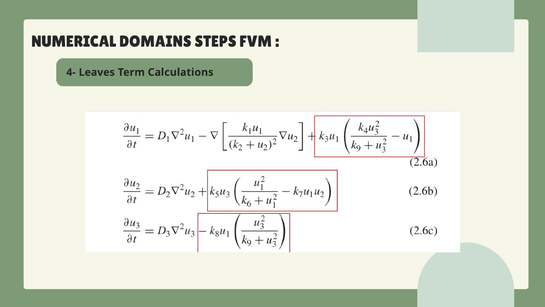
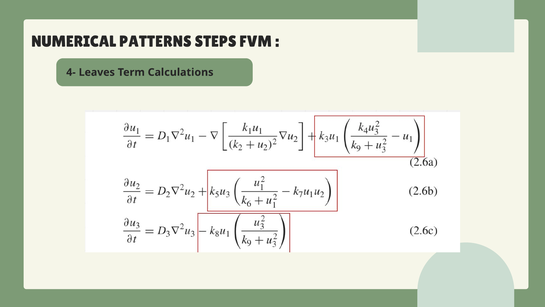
DOMAINS: DOMAINS -> PATTERNS (155, 42)
